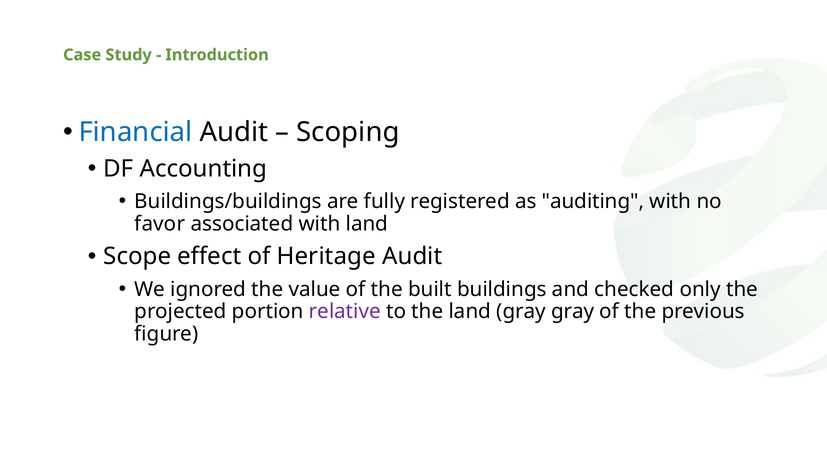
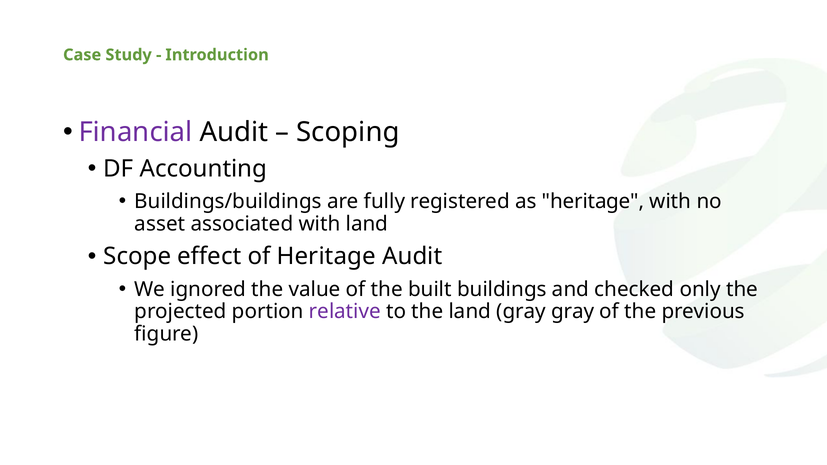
Financial colour: blue -> purple (135, 132)
as auditing: auditing -> heritage (593, 202)
favor: favor -> asset (160, 224)
